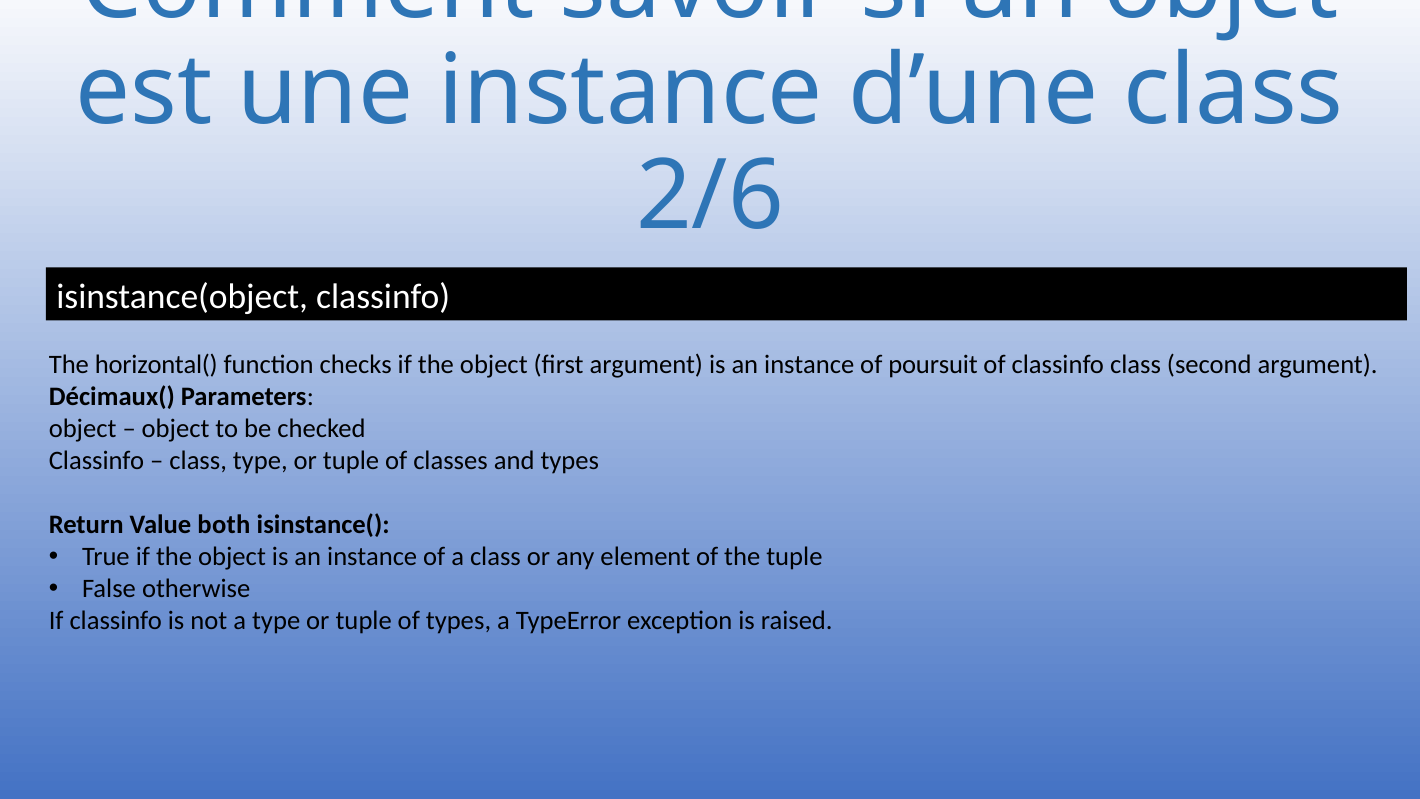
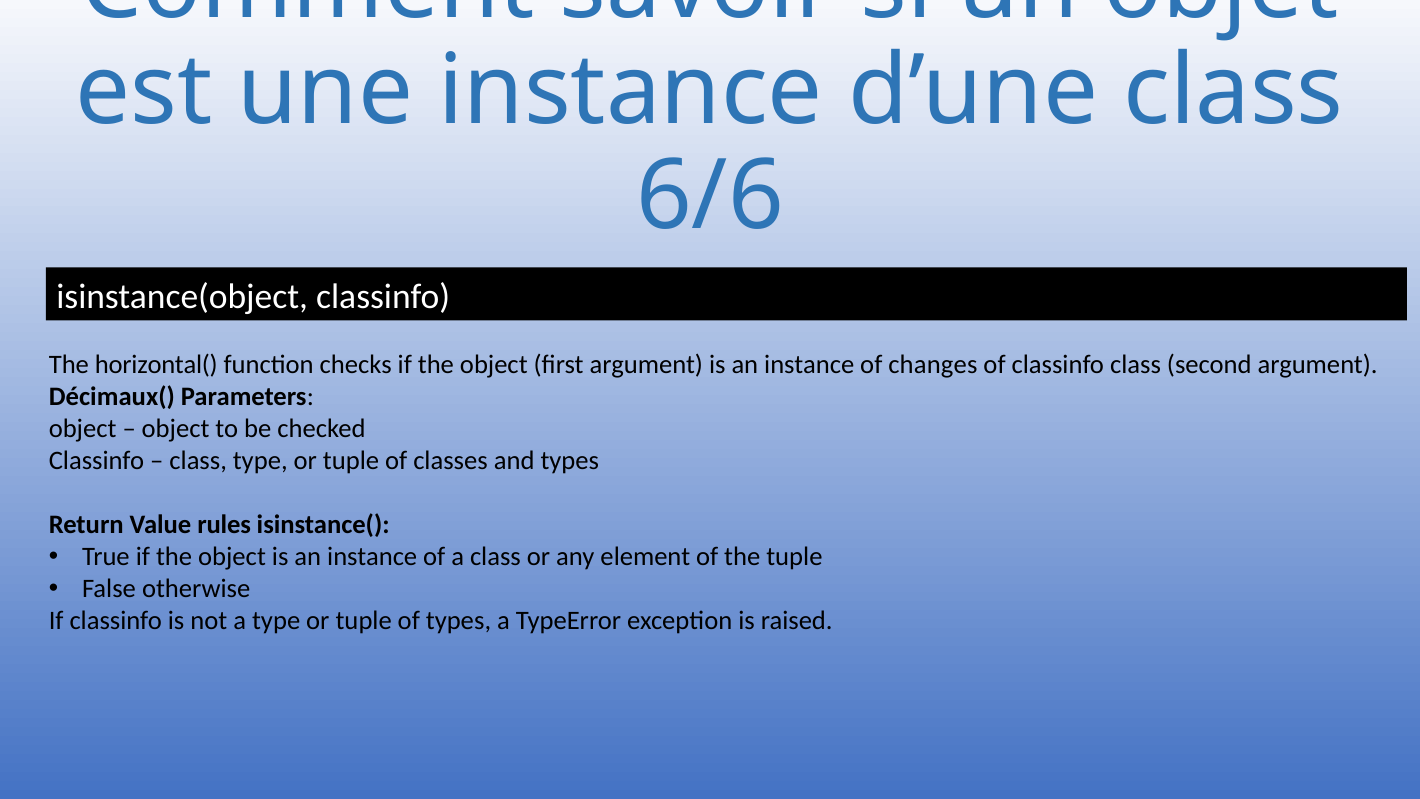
2/6: 2/6 -> 6/6 (710, 197)
poursuit: poursuit -> changes (933, 365)
both: both -> rules (224, 525)
